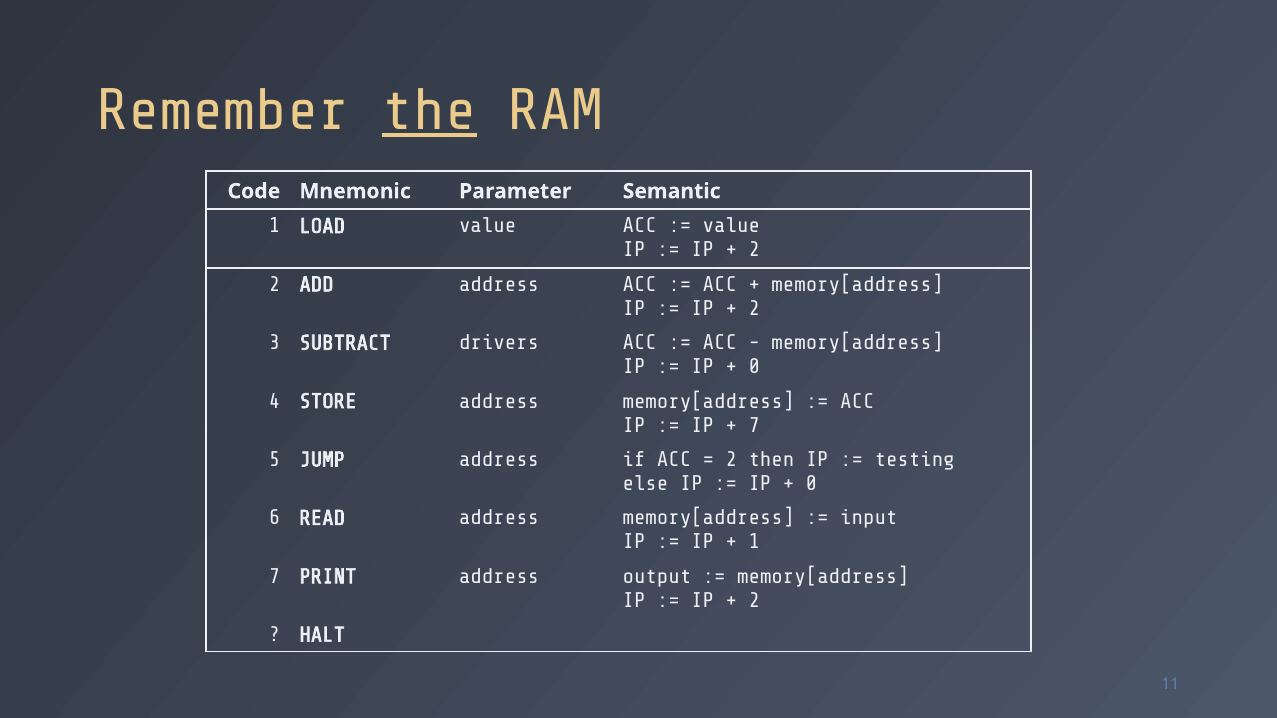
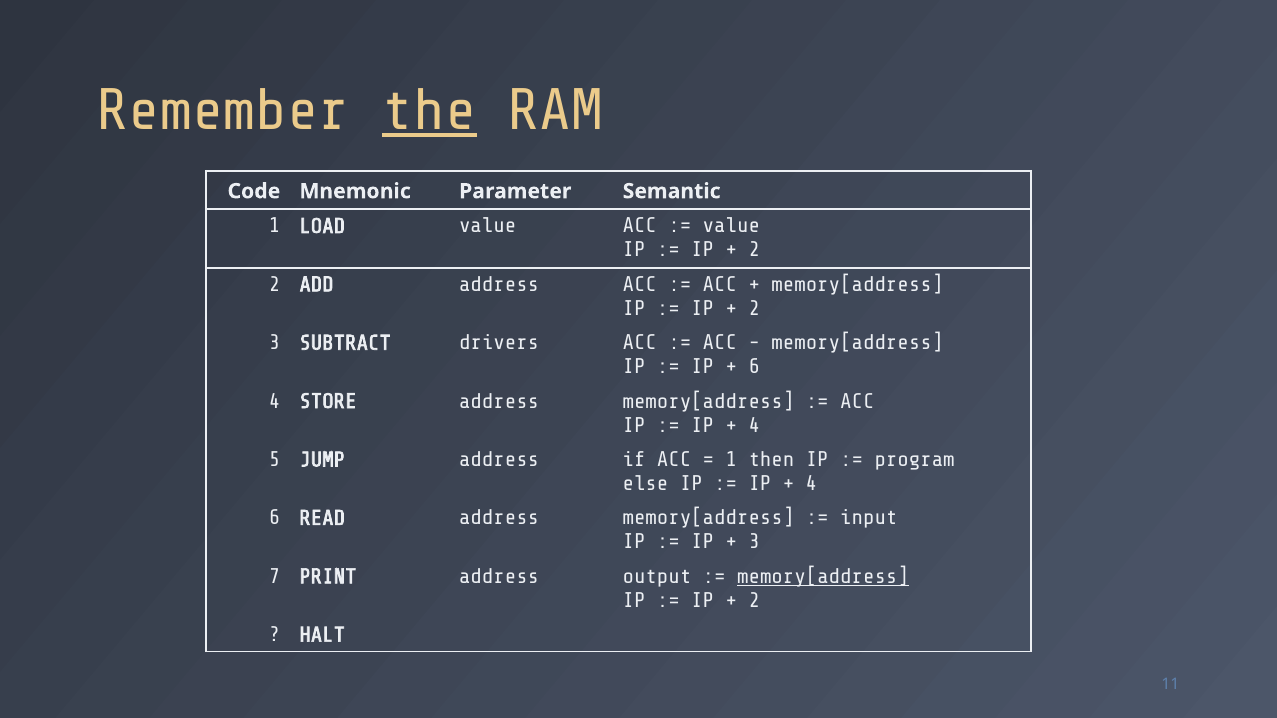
0: 0 -> 6 (754, 367)
7: 7 -> 4 (754, 425)
2: 2 -> 1 (731, 460)
testing: testing -> program (915, 460)
0: 0 -> 4 (811, 484)
1: 1 -> 3 (754, 542)
memory[address underline: none -> present (823, 576)
